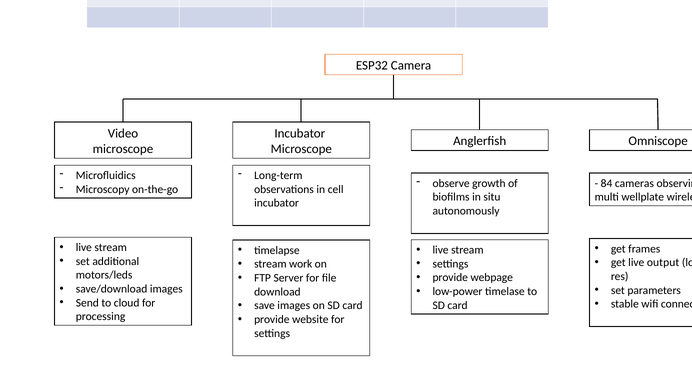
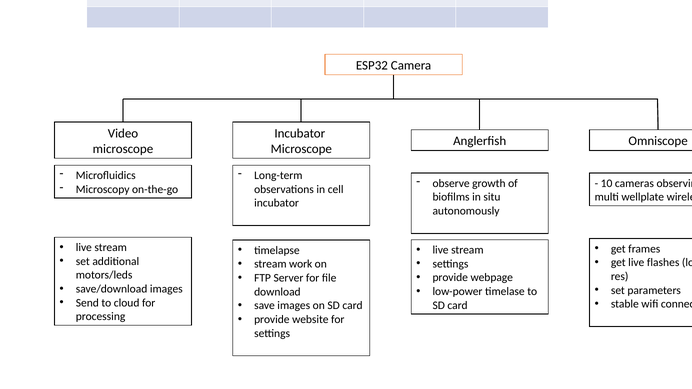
84: 84 -> 10 (607, 183)
output: output -> flashes (663, 263)
